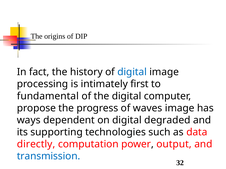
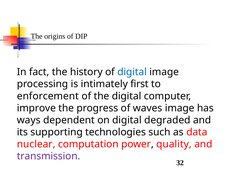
fundamental: fundamental -> enforcement (48, 96)
propose: propose -> improve (36, 108)
directly: directly -> nuclear (36, 145)
output: output -> quality (174, 145)
transmission colour: blue -> purple (49, 157)
